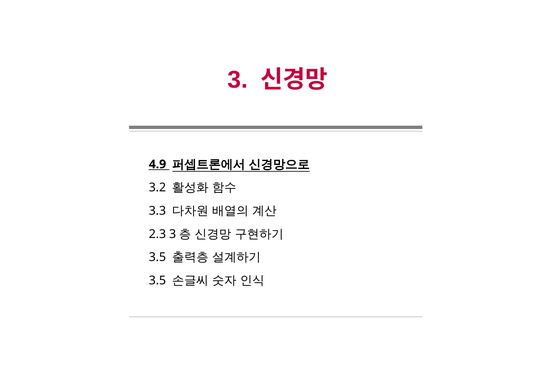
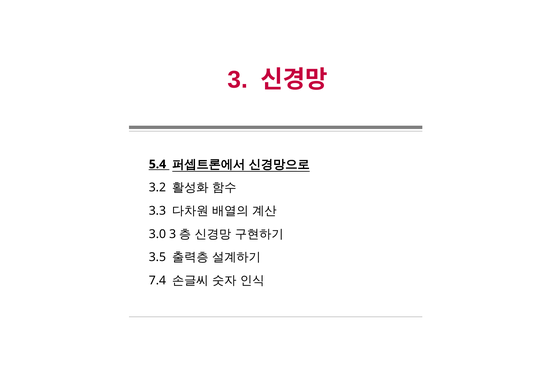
4.9: 4.9 -> 5.4 (157, 164)
2.3: 2.3 -> 3.0 (157, 234)
3.5: 3.5 -> 7.4 (157, 281)
